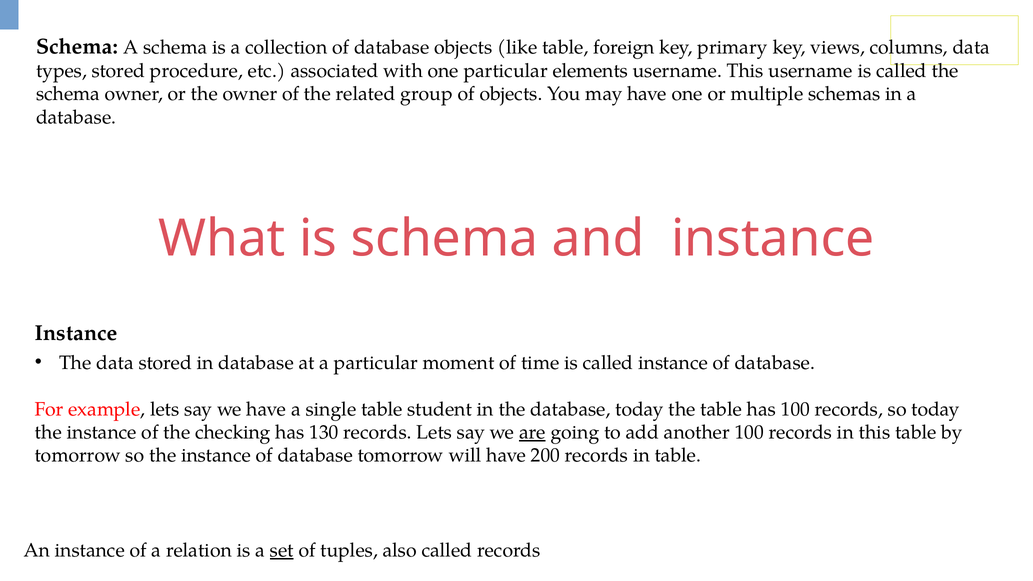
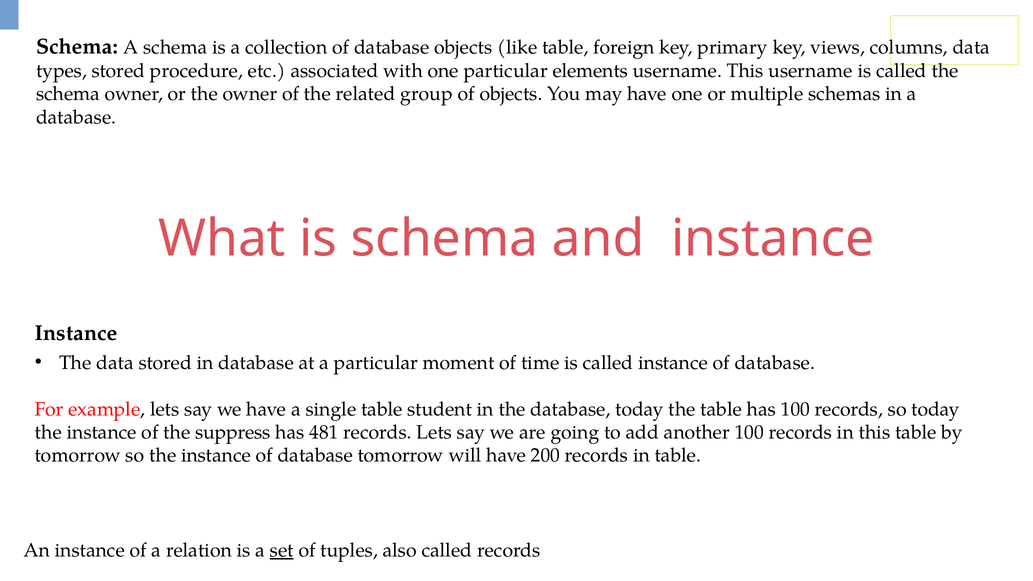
checking: checking -> suppress (233, 432)
130: 130 -> 481 (324, 432)
are underline: present -> none (532, 432)
